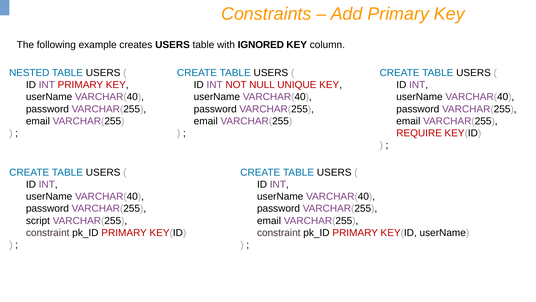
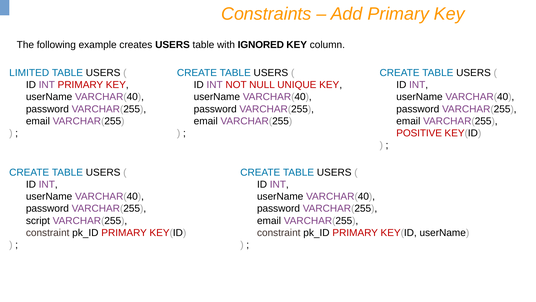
NESTED: NESTED -> LIMITED (29, 73)
REQUIRE: REQUIRE -> POSITIVE (419, 133)
